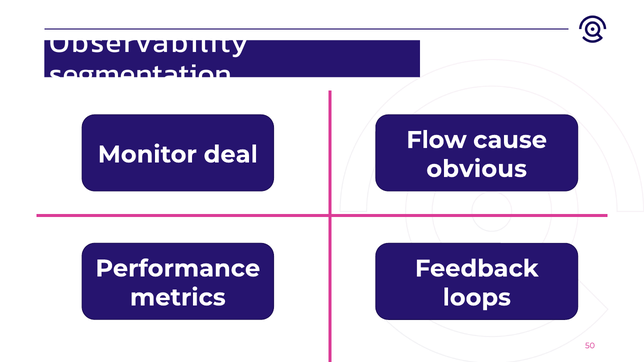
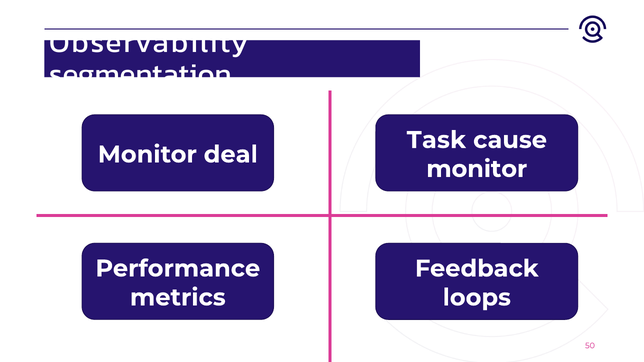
Flow: Flow -> Task (436, 140)
obvious: obvious -> monitor (477, 169)
